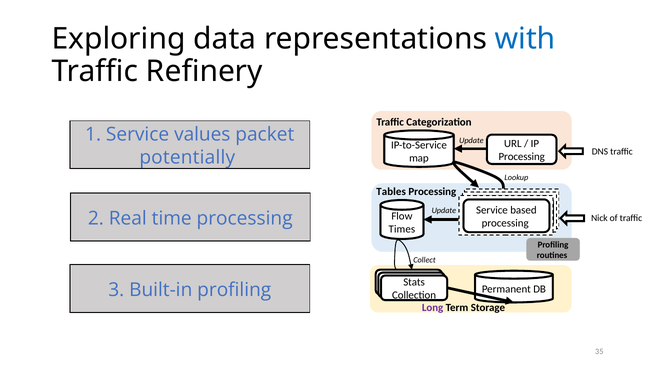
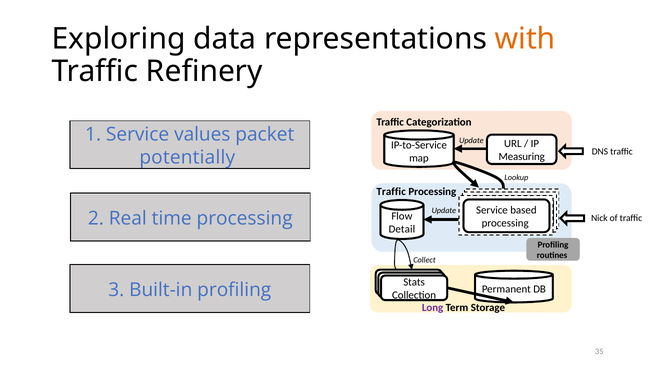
with colour: blue -> orange (525, 39)
Processing: Processing -> Measuring (522, 157)
Tables: Tables -> Traffic (391, 192)
Times: Times -> Detail (402, 229)
